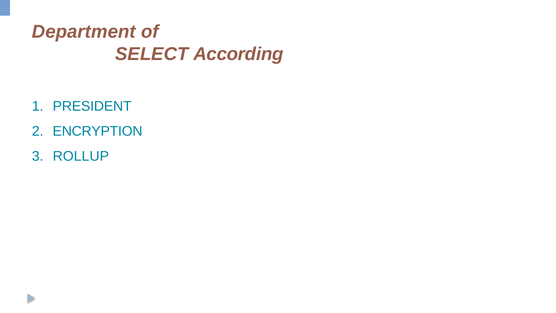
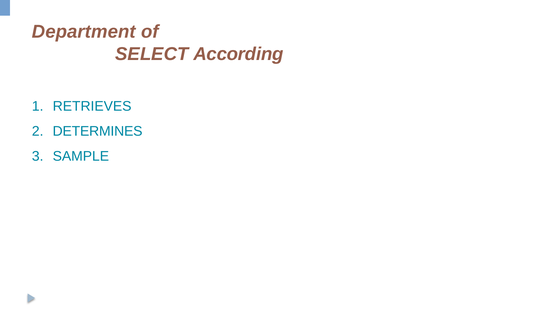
PRESIDENT: PRESIDENT -> RETRIEVES (92, 106)
ENCRYPTION: ENCRYPTION -> DETERMINES (98, 131)
ROLLUP: ROLLUP -> SAMPLE (81, 156)
